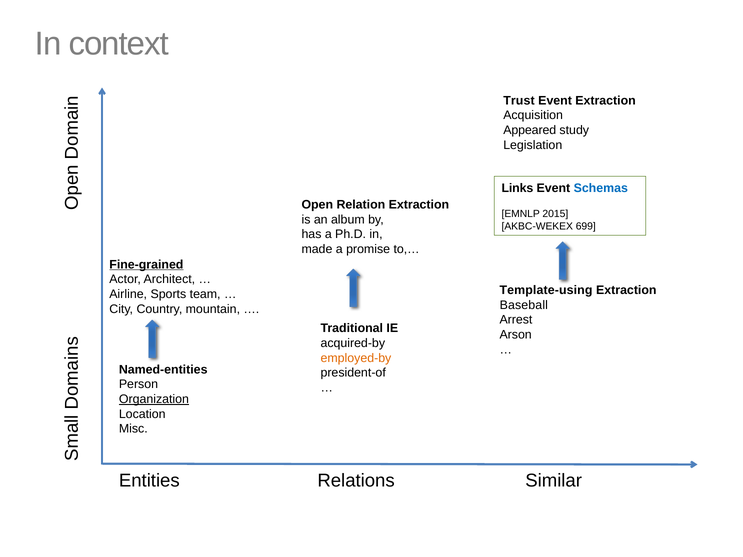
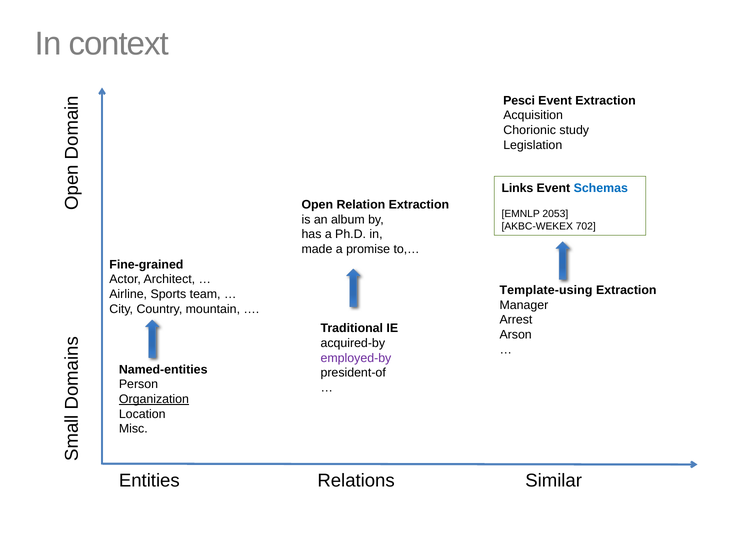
Trust: Trust -> Pesci (519, 100)
Appeared: Appeared -> Chorionic (530, 130)
2015: 2015 -> 2053 (555, 214)
699: 699 -> 702 (586, 226)
Fine-grained underline: present -> none (146, 265)
Baseball: Baseball -> Manager (524, 305)
employed-by colour: orange -> purple (356, 358)
